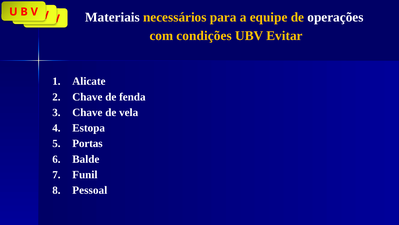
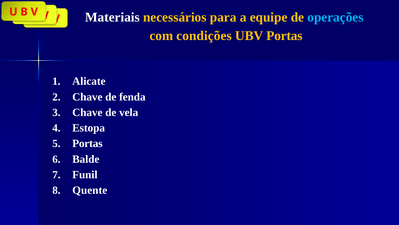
operações colour: white -> light blue (335, 17)
UBV Evitar: Evitar -> Portas (285, 36)
Pessoal: Pessoal -> Quente (90, 190)
